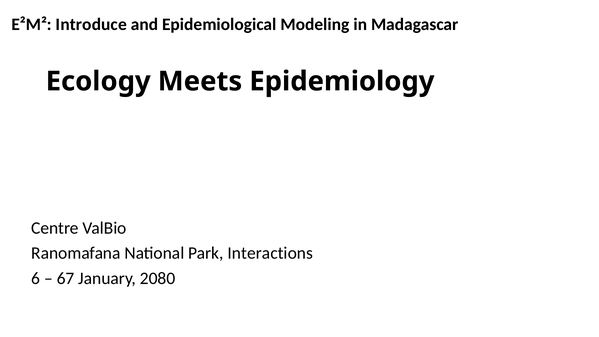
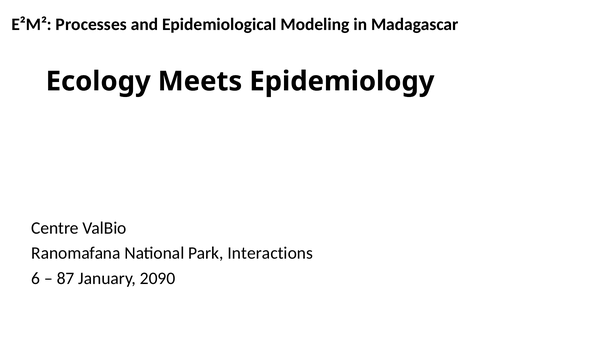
Introduce: Introduce -> Processes (91, 24)
67: 67 -> 87 (66, 278)
2080: 2080 -> 2090 (158, 278)
